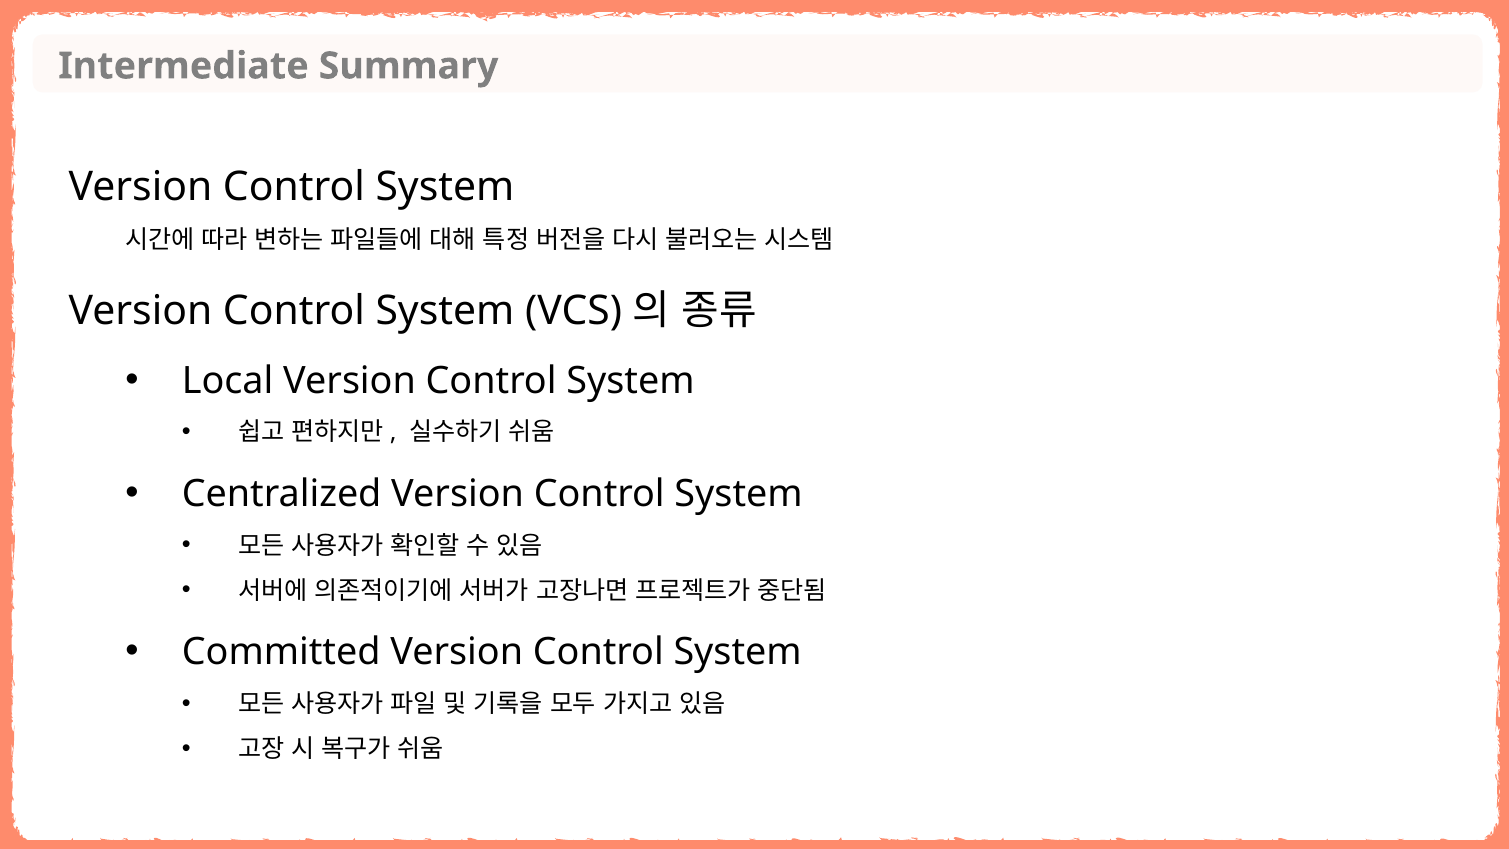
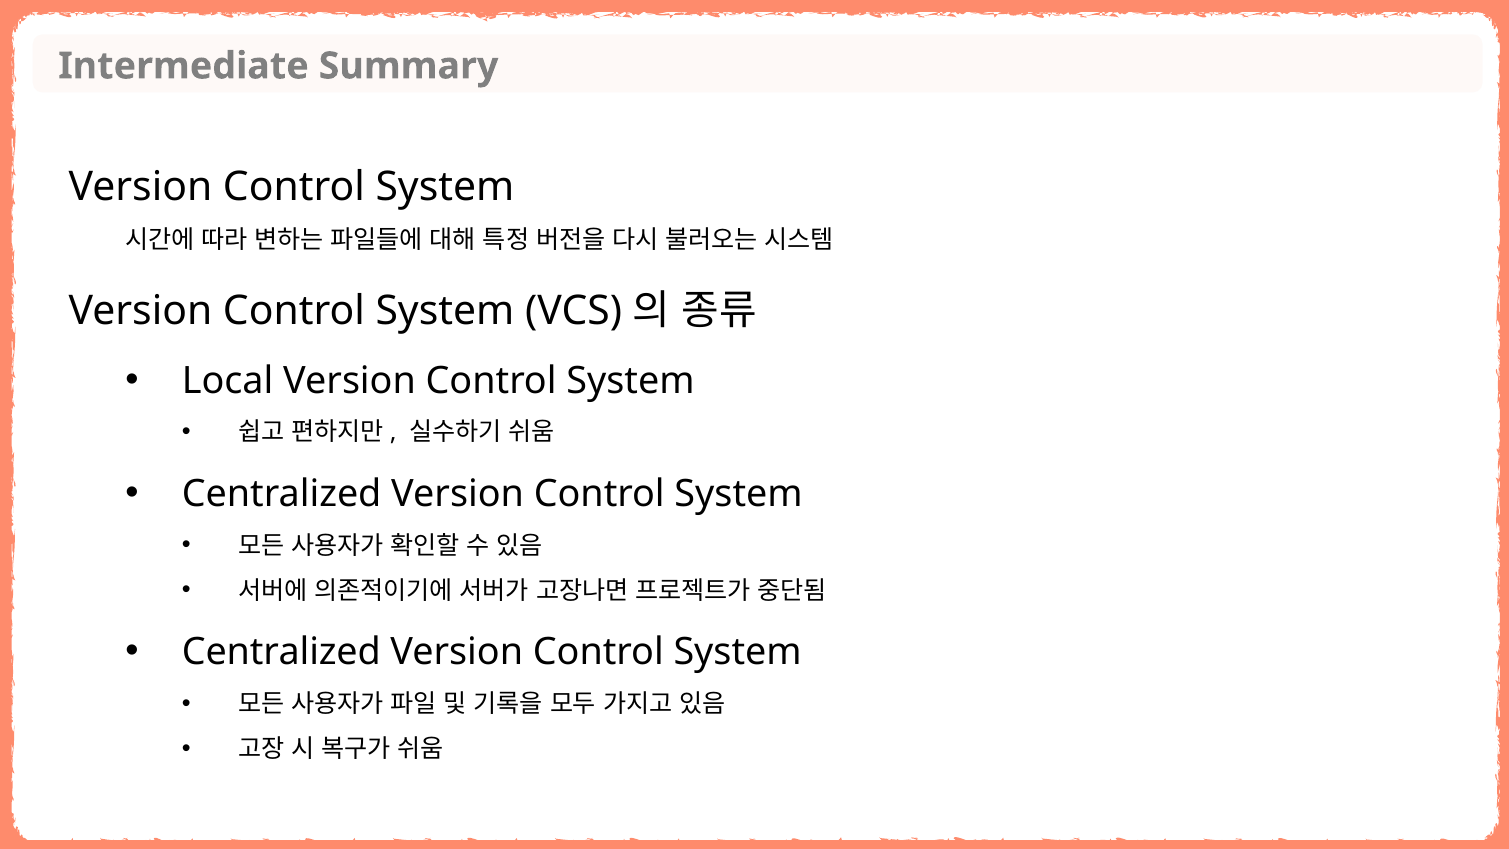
Committed: Committed -> Centralized (281, 652)
